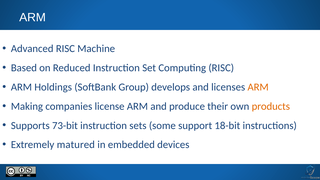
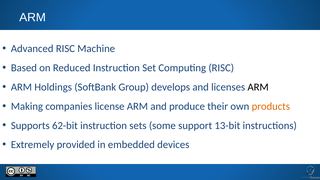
ARM colour: orange -> black (258, 87)
73-bit: 73-bit -> 62-bit (65, 126)
18-bit: 18-bit -> 13-bit (227, 126)
matured: matured -> provided (76, 145)
